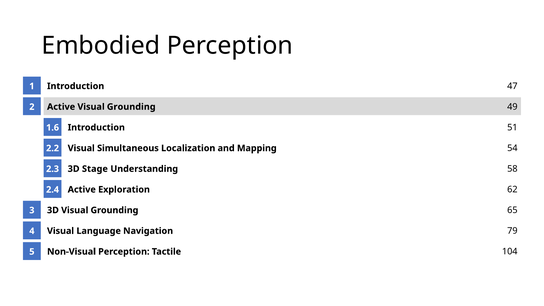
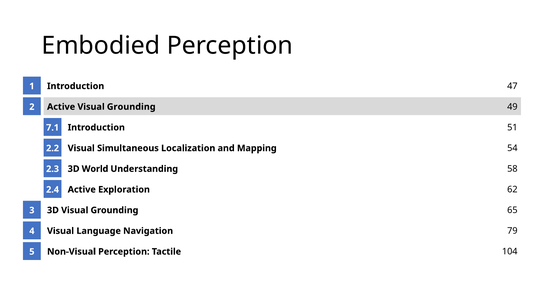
1.6: 1.6 -> 7.1 (53, 128)
Stage: Stage -> World (95, 169)
